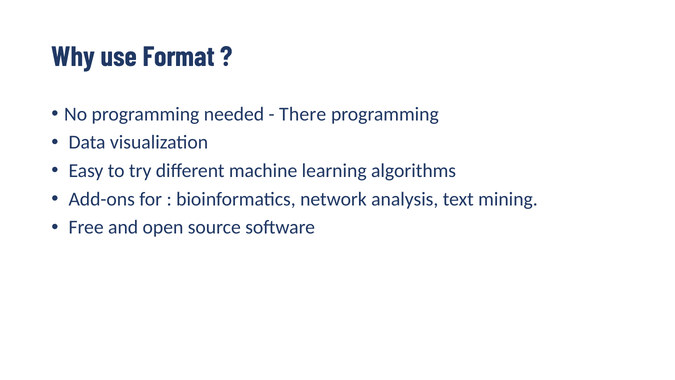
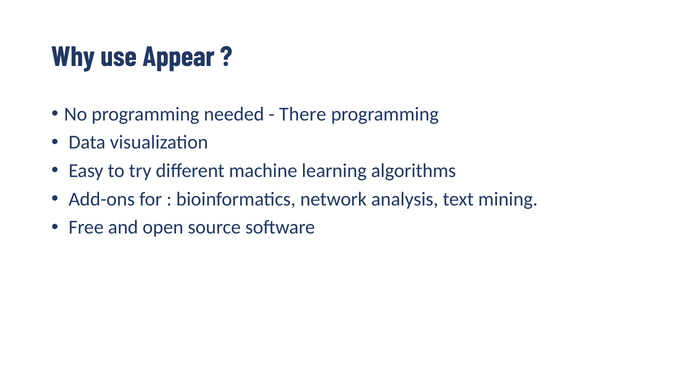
Format: Format -> Appear (179, 57)
